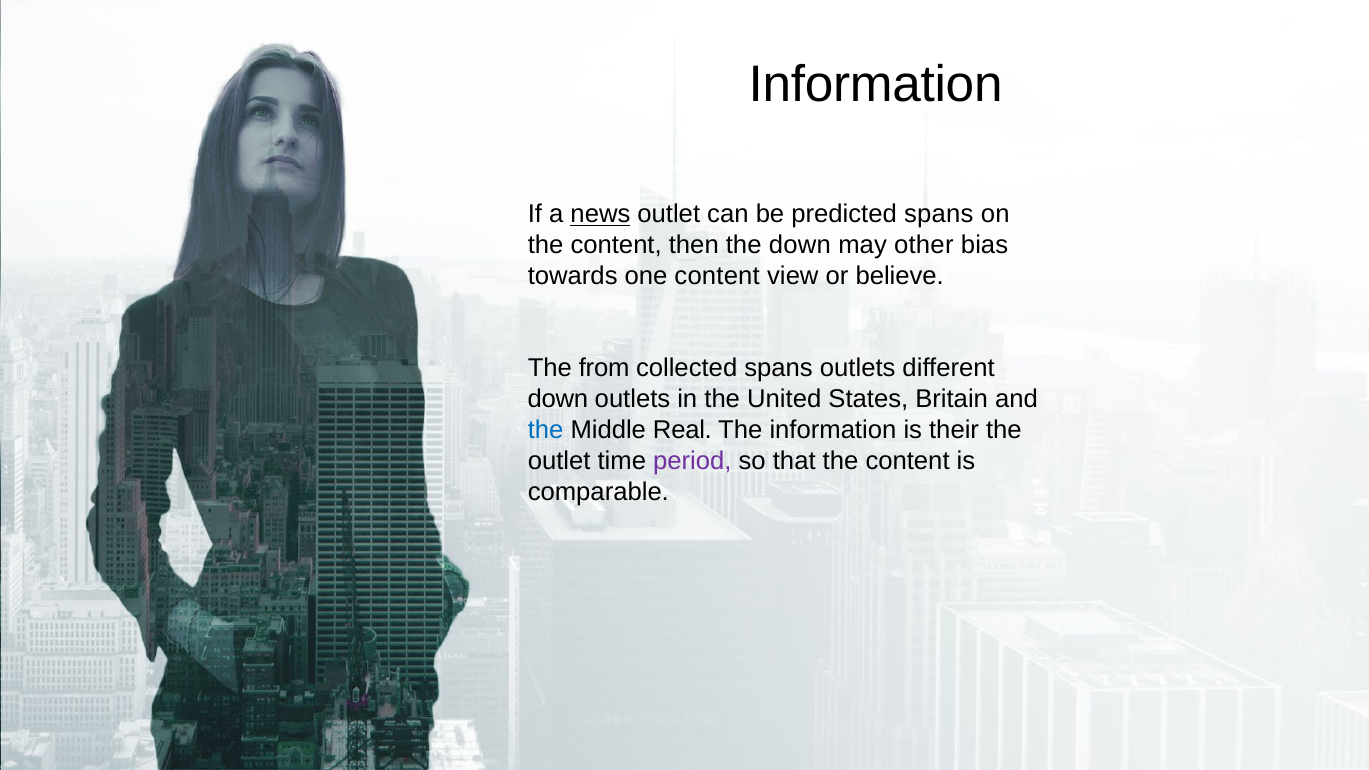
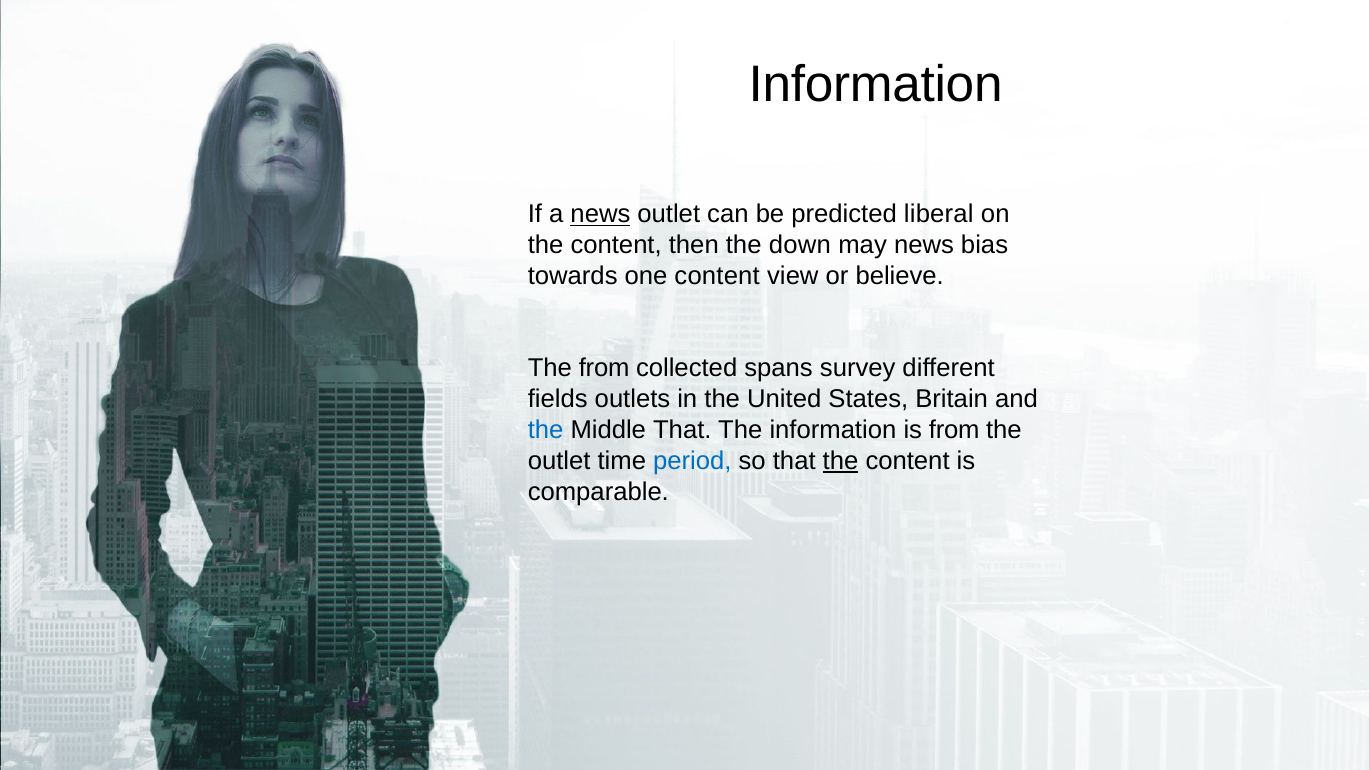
predicted spans: spans -> liberal (939, 214)
may other: other -> news (924, 245)
spans outlets: outlets -> survey (858, 368)
down: down -> fields (558, 399)
Middle Real: Real -> That (682, 430)
is their: their -> from (954, 430)
period colour: purple -> blue (692, 461)
the underline: none -> present (841, 461)
